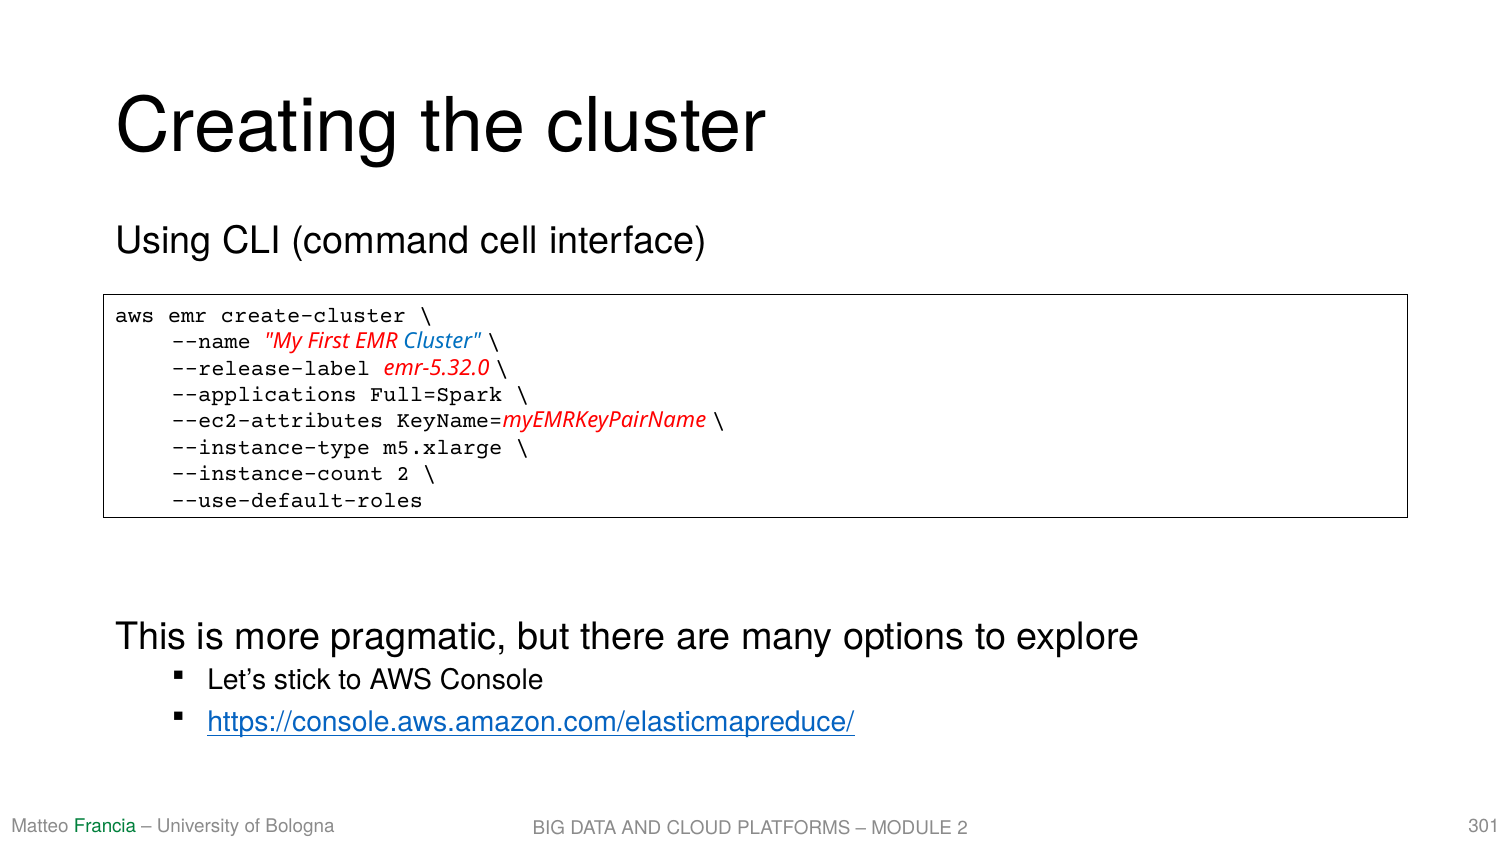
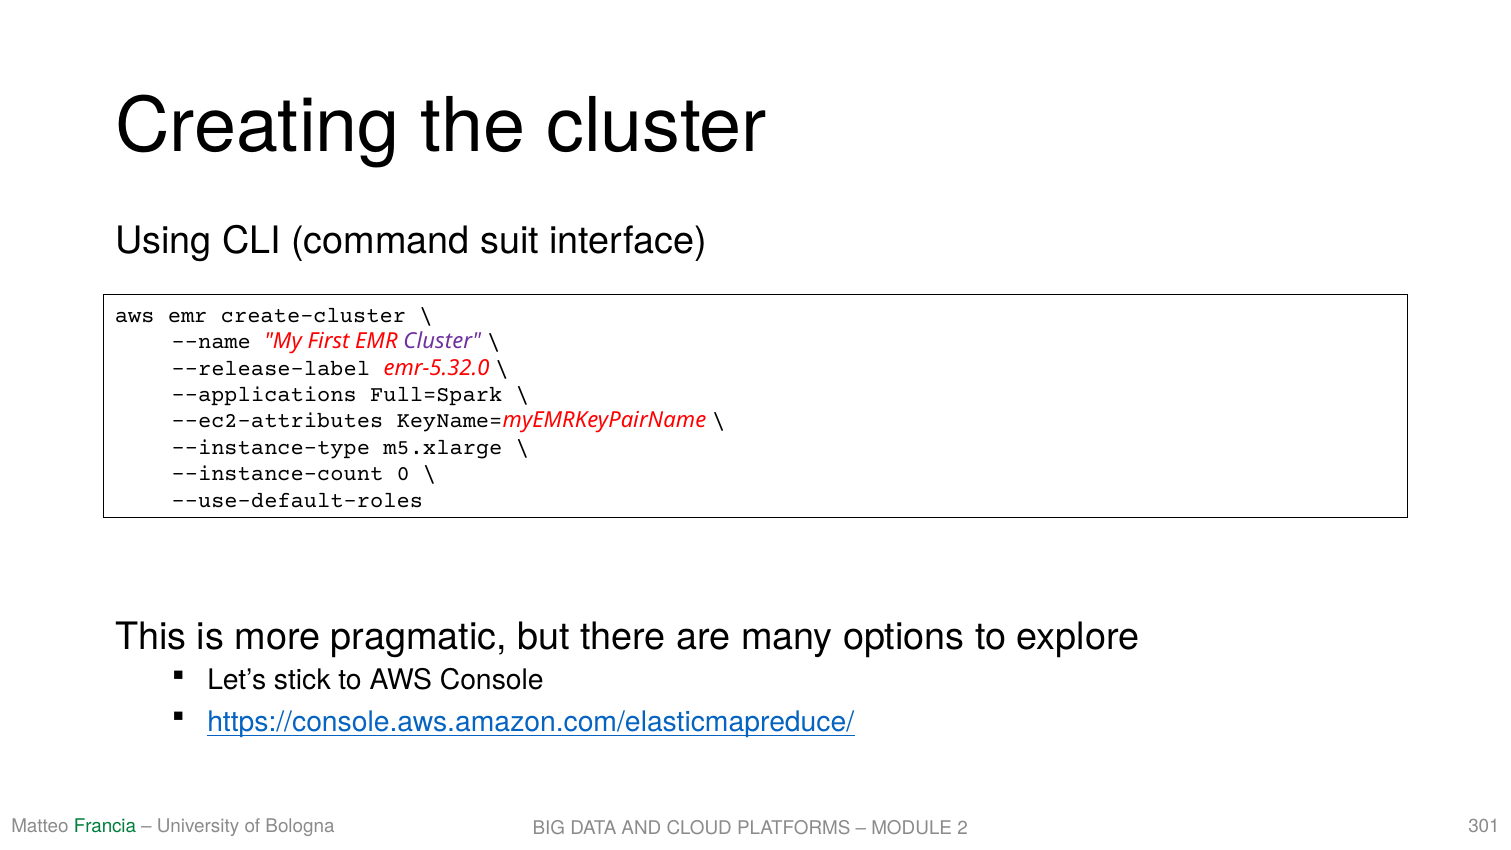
cell: cell -> suit (510, 241)
Cluster colour: blue -> purple (442, 341)
--instance-count 2: 2 -> 0 (403, 474)
